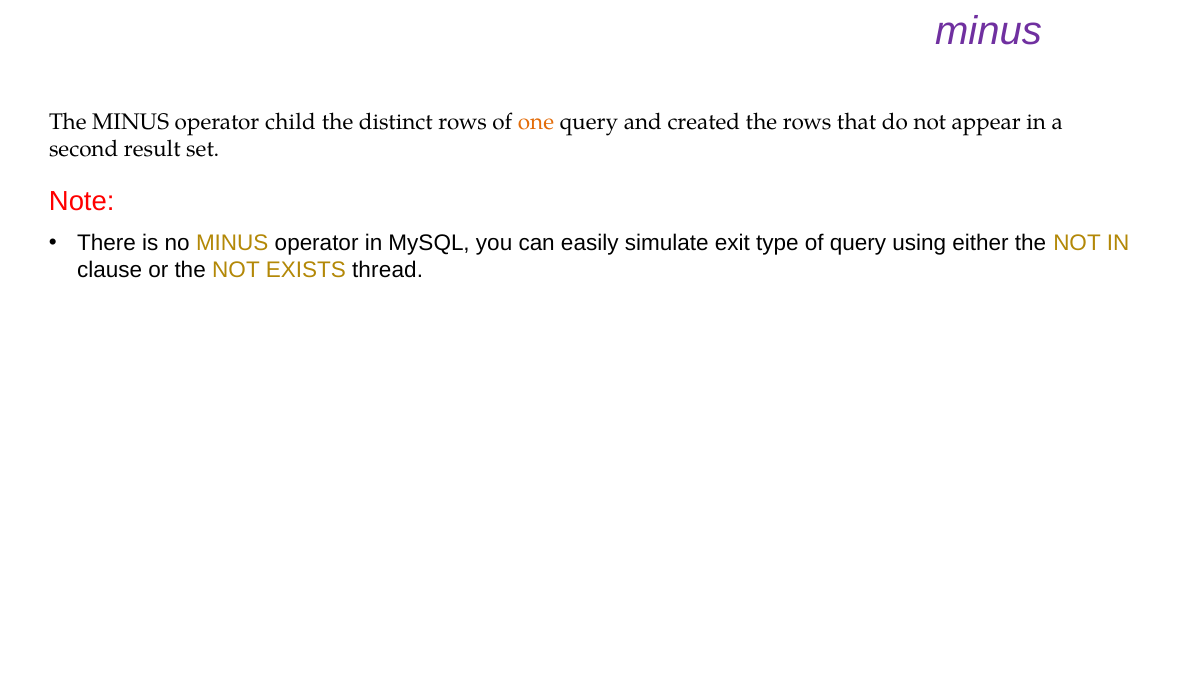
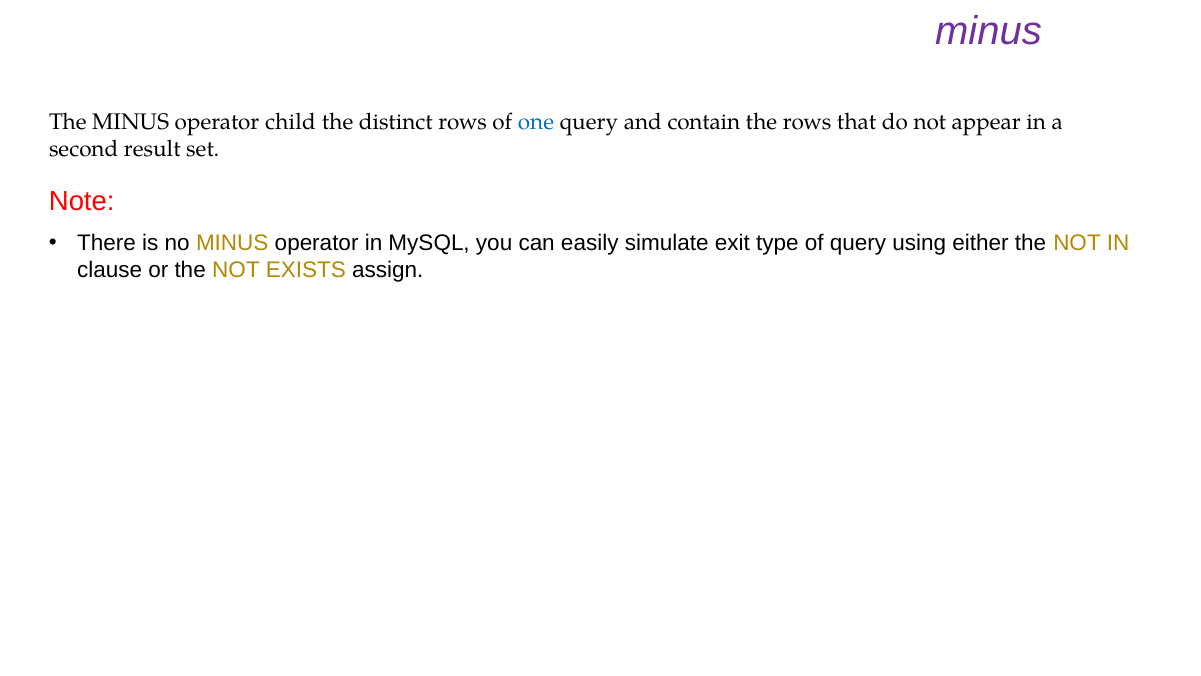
one colour: orange -> blue (536, 122)
created: created -> contain (704, 122)
thread: thread -> assign (388, 270)
